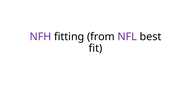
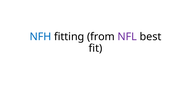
NFH colour: purple -> blue (40, 37)
